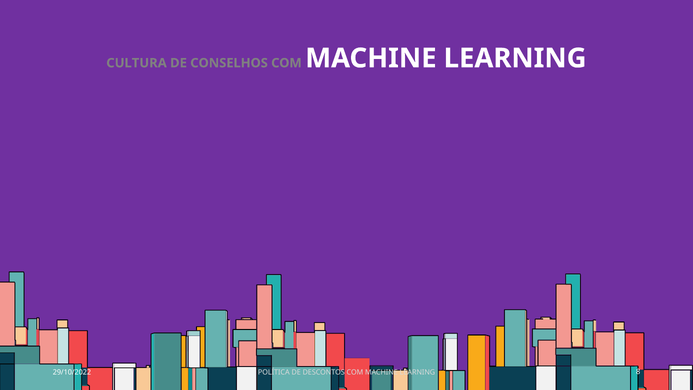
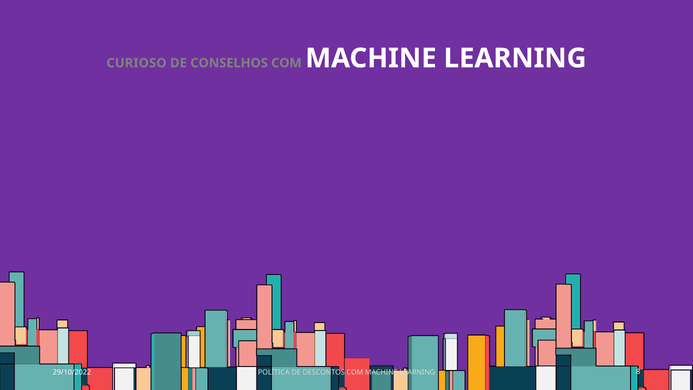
CULTURA: CULTURA -> CURIOSO (136, 63)
